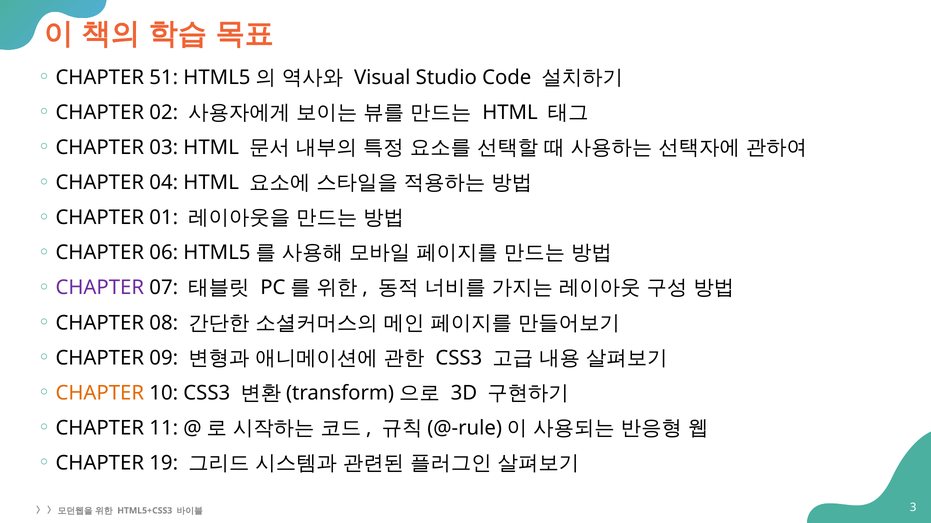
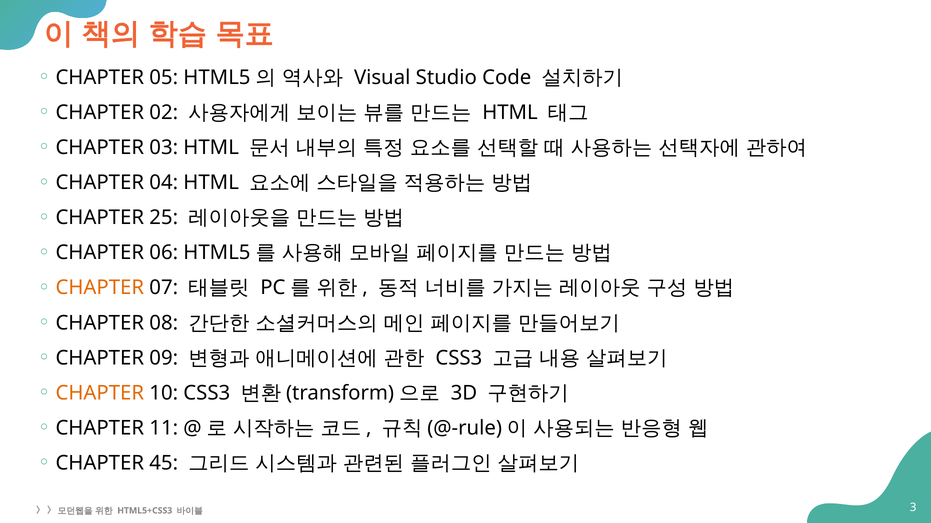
51: 51 -> 05 (164, 78)
01: 01 -> 25 (164, 218)
CHAPTER colour: purple -> orange (100, 288)
19: 19 -> 45 (164, 464)
